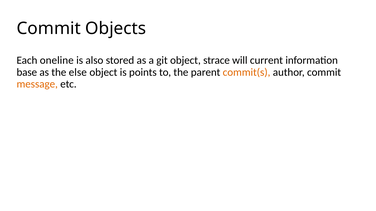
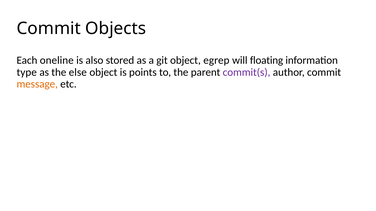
strace: strace -> egrep (216, 60)
current: current -> floating (267, 60)
base: base -> type (27, 72)
commit(s colour: orange -> purple (247, 72)
